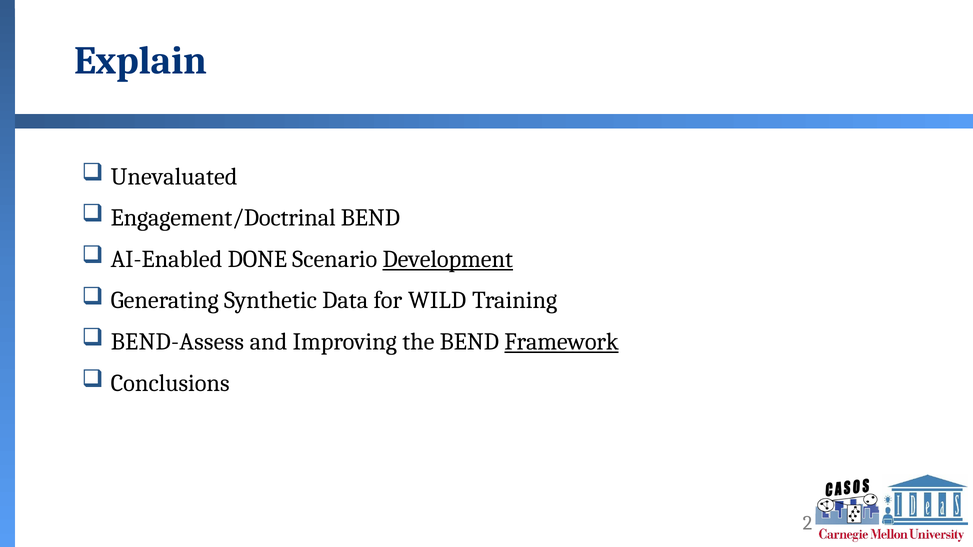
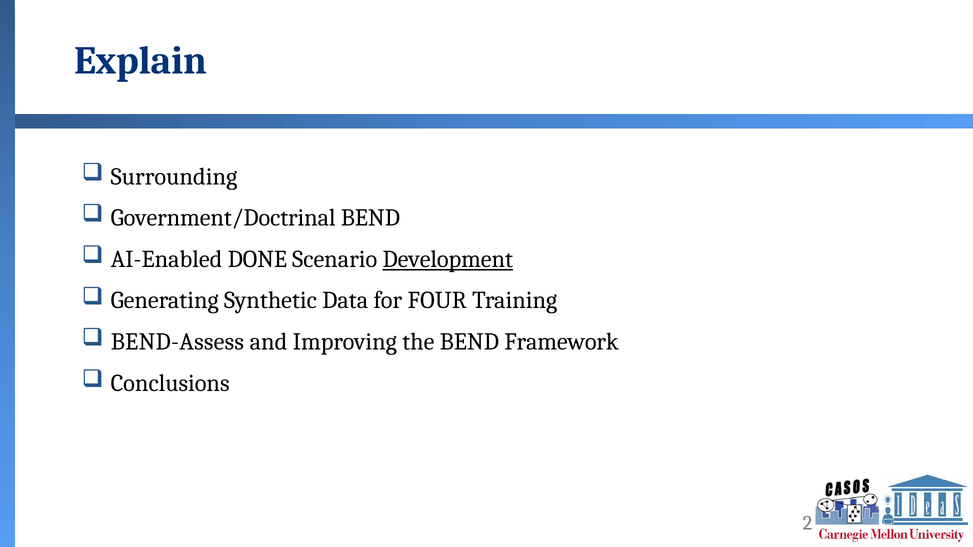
Unevaluated: Unevaluated -> Surrounding (174, 177)
Engagement/Doctrinal: Engagement/Doctrinal -> Government/Doctrinal (223, 218)
WILD: WILD -> FOUR (437, 301)
Framework underline: present -> none (561, 342)
